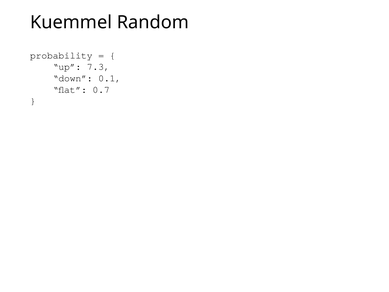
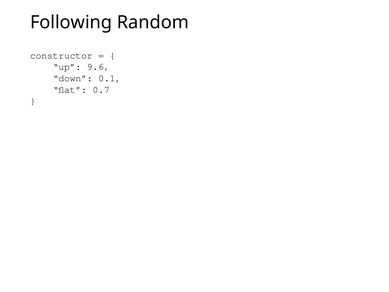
Kuemmel: Kuemmel -> Following (71, 22)
probability: probability -> constructor (61, 55)
7.3: 7.3 -> 9.6 (98, 67)
